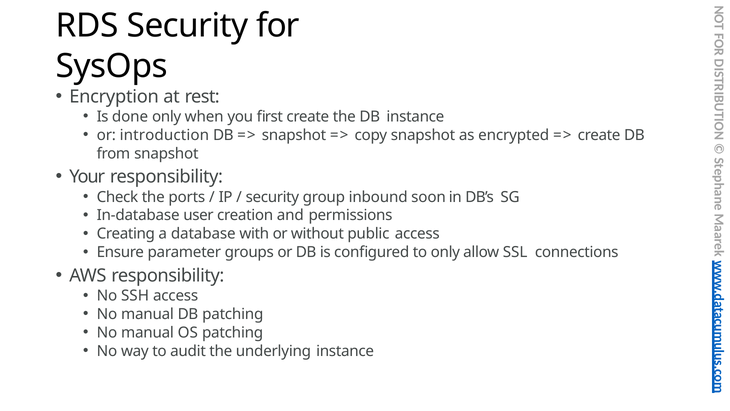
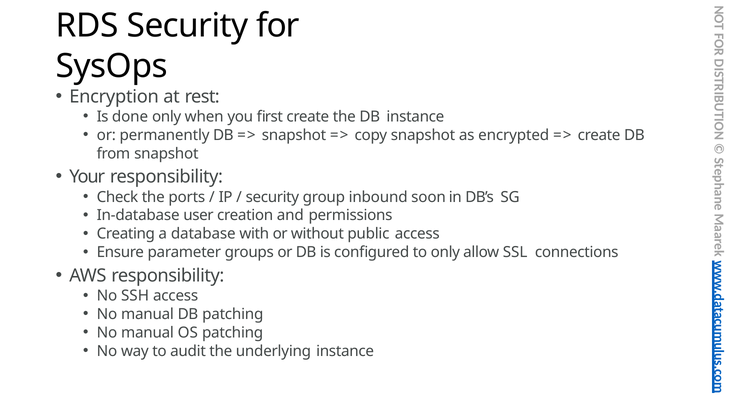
introduction: introduction -> permanently (165, 135)
